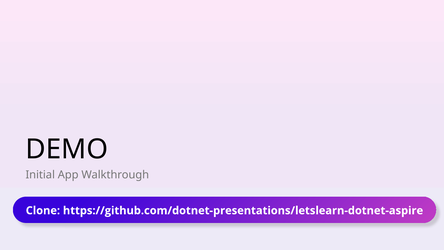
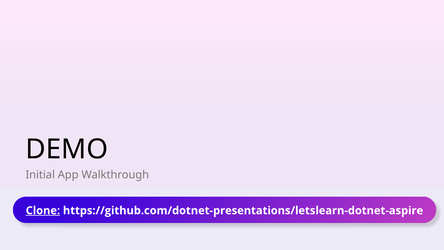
Clone underline: none -> present (43, 210)
